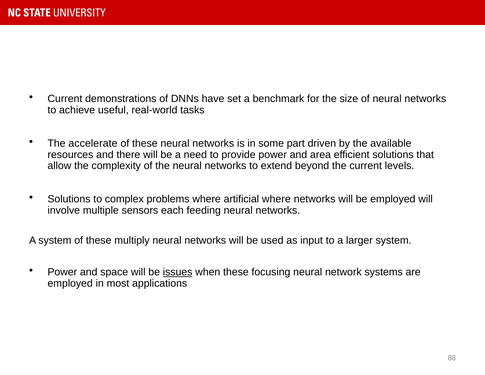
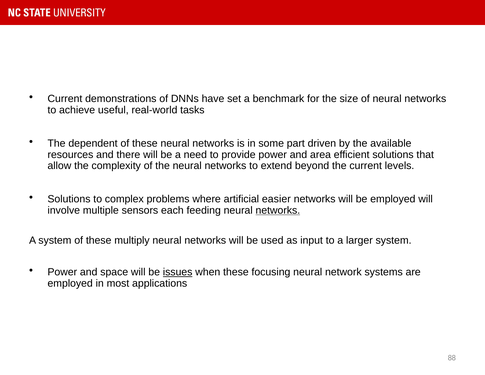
accelerate: accelerate -> dependent (93, 143)
artificial where: where -> easier (276, 199)
networks underline: none -> present (278, 210)
